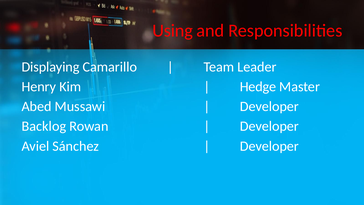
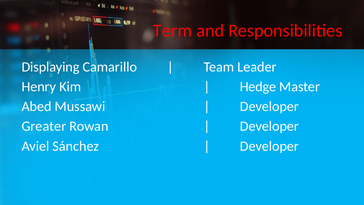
Using: Using -> Term (172, 31)
Backlog: Backlog -> Greater (44, 126)
